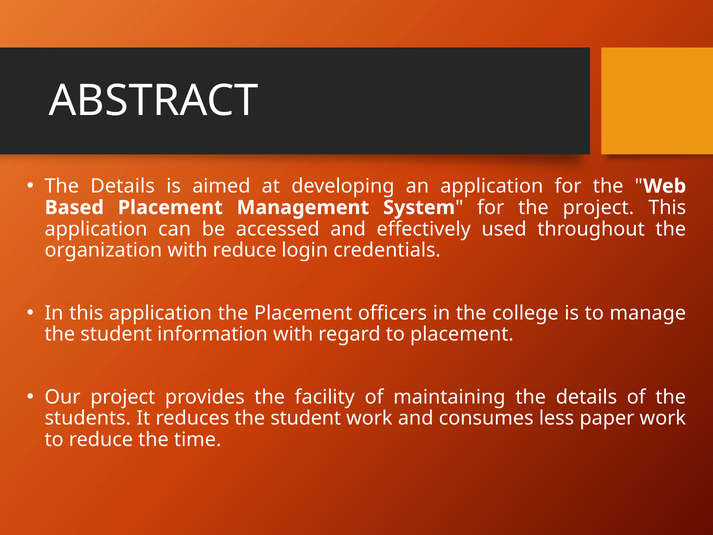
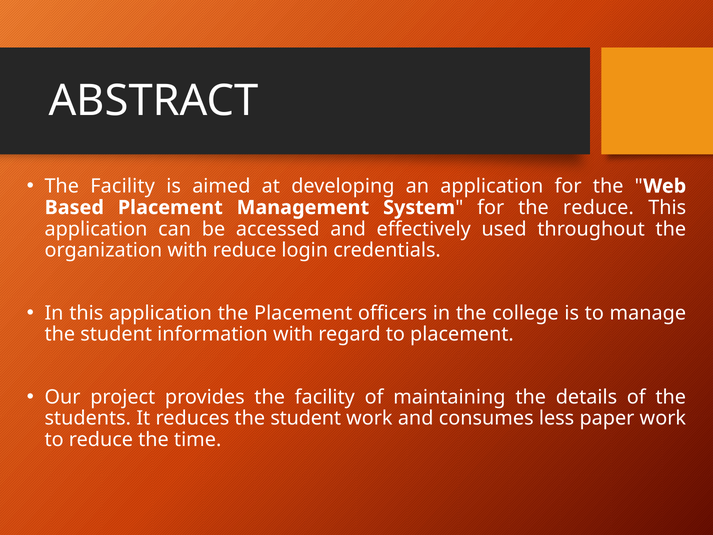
Details: Details -> Facility (123, 186)
the project: project -> reduce (598, 207)
